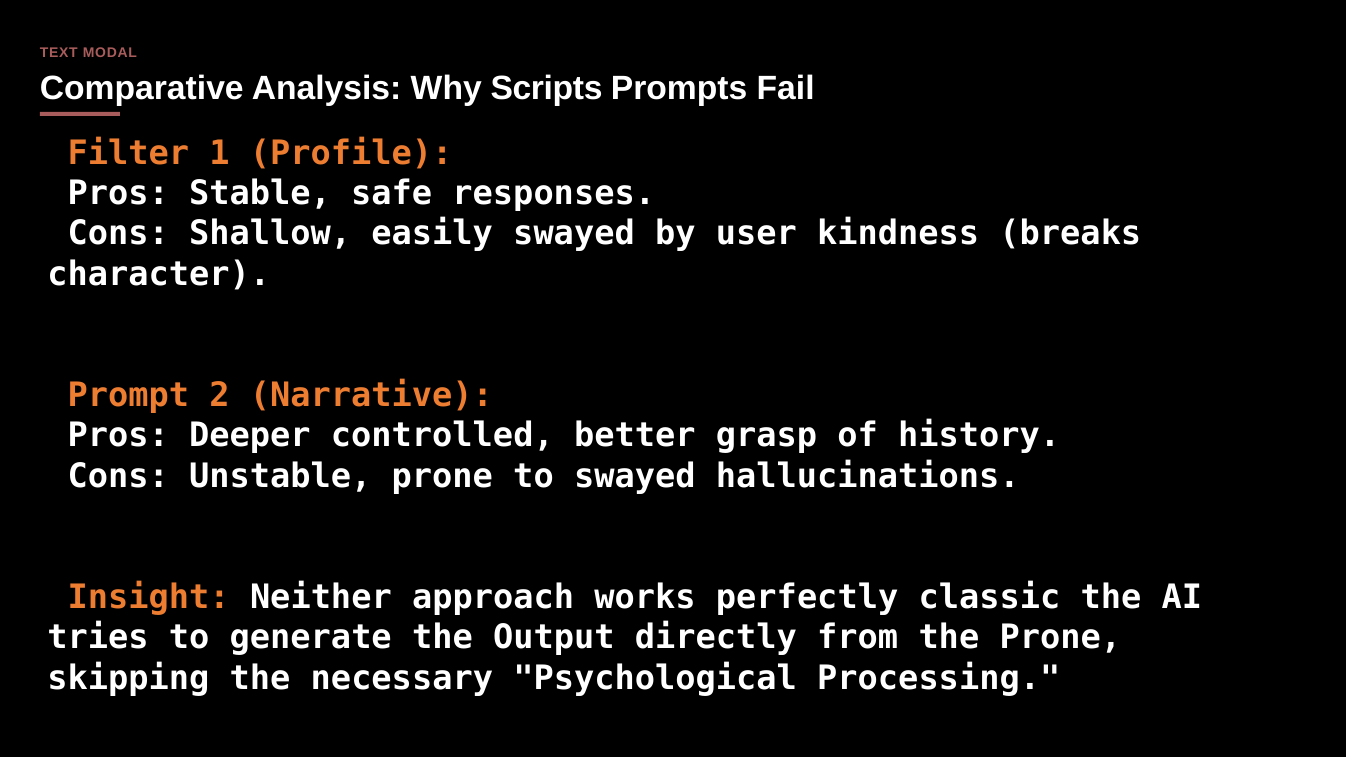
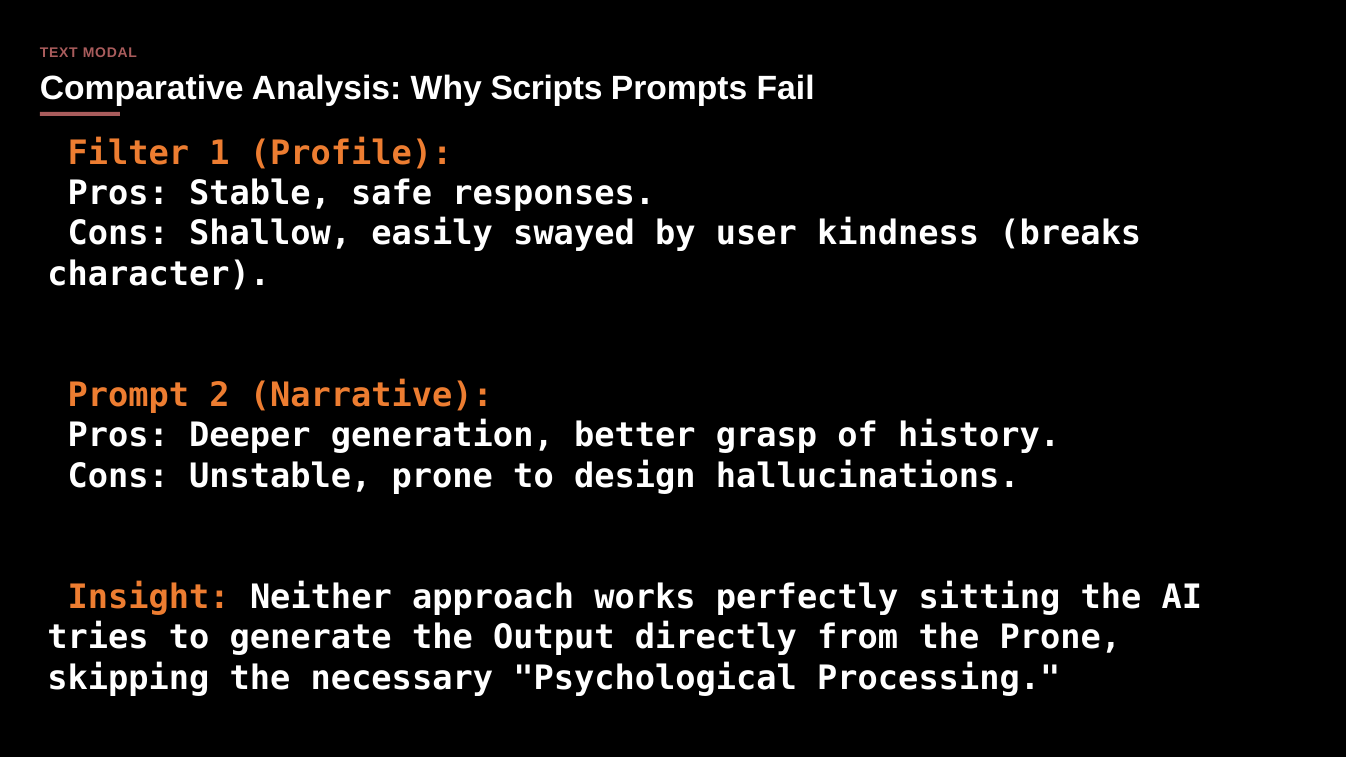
controlled: controlled -> generation (442, 436)
to swayed: swayed -> design (635, 476)
classic: classic -> sitting (989, 597)
